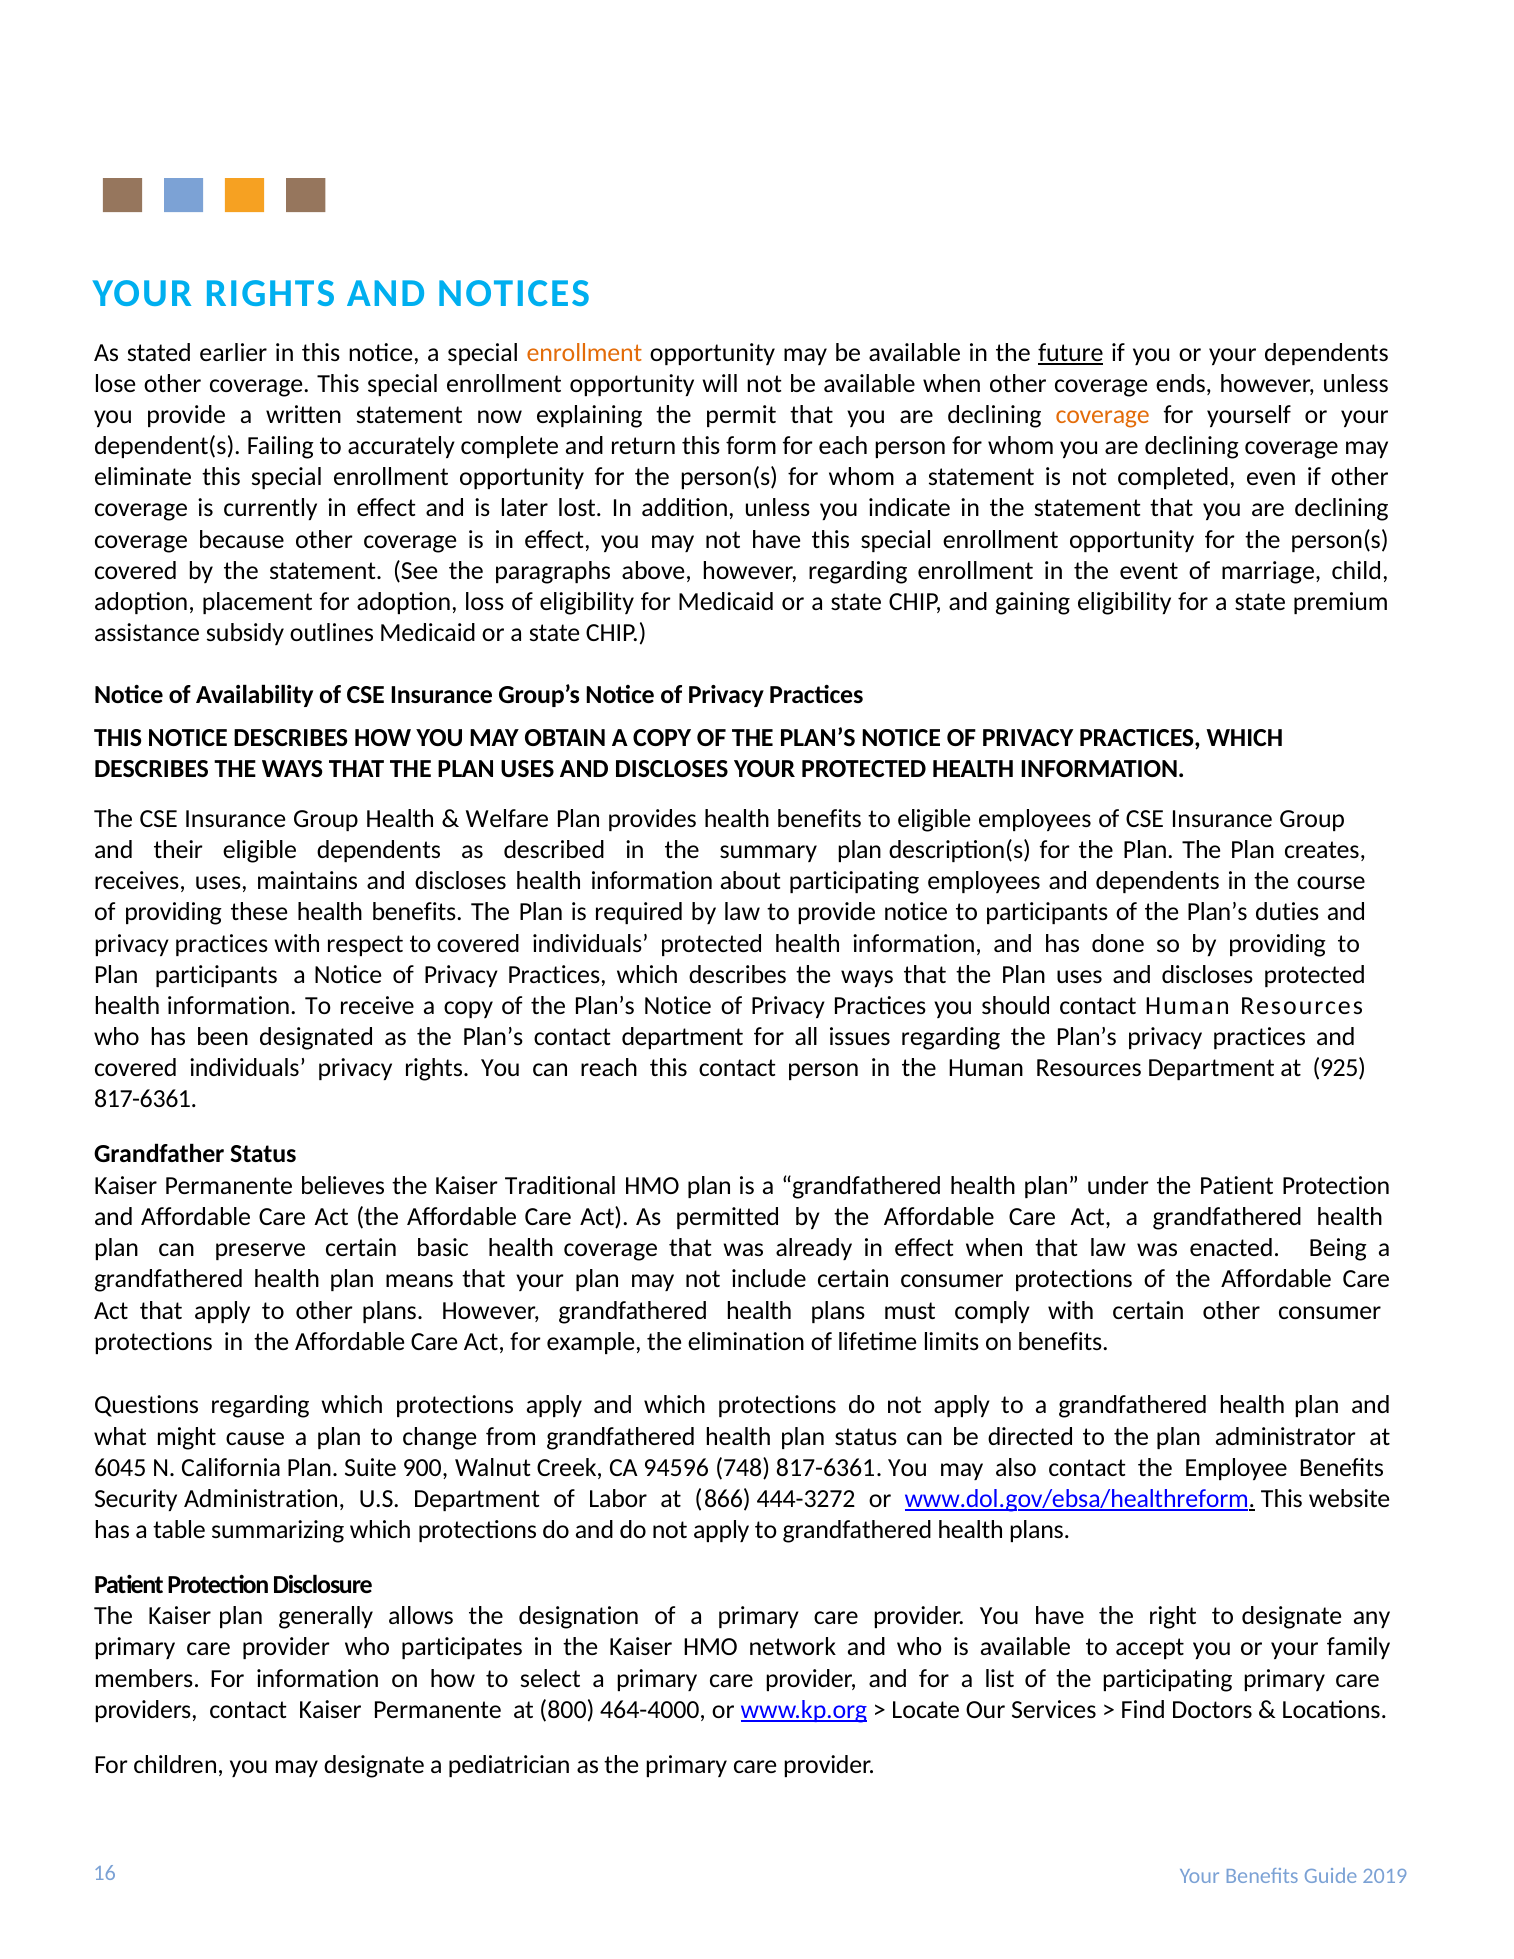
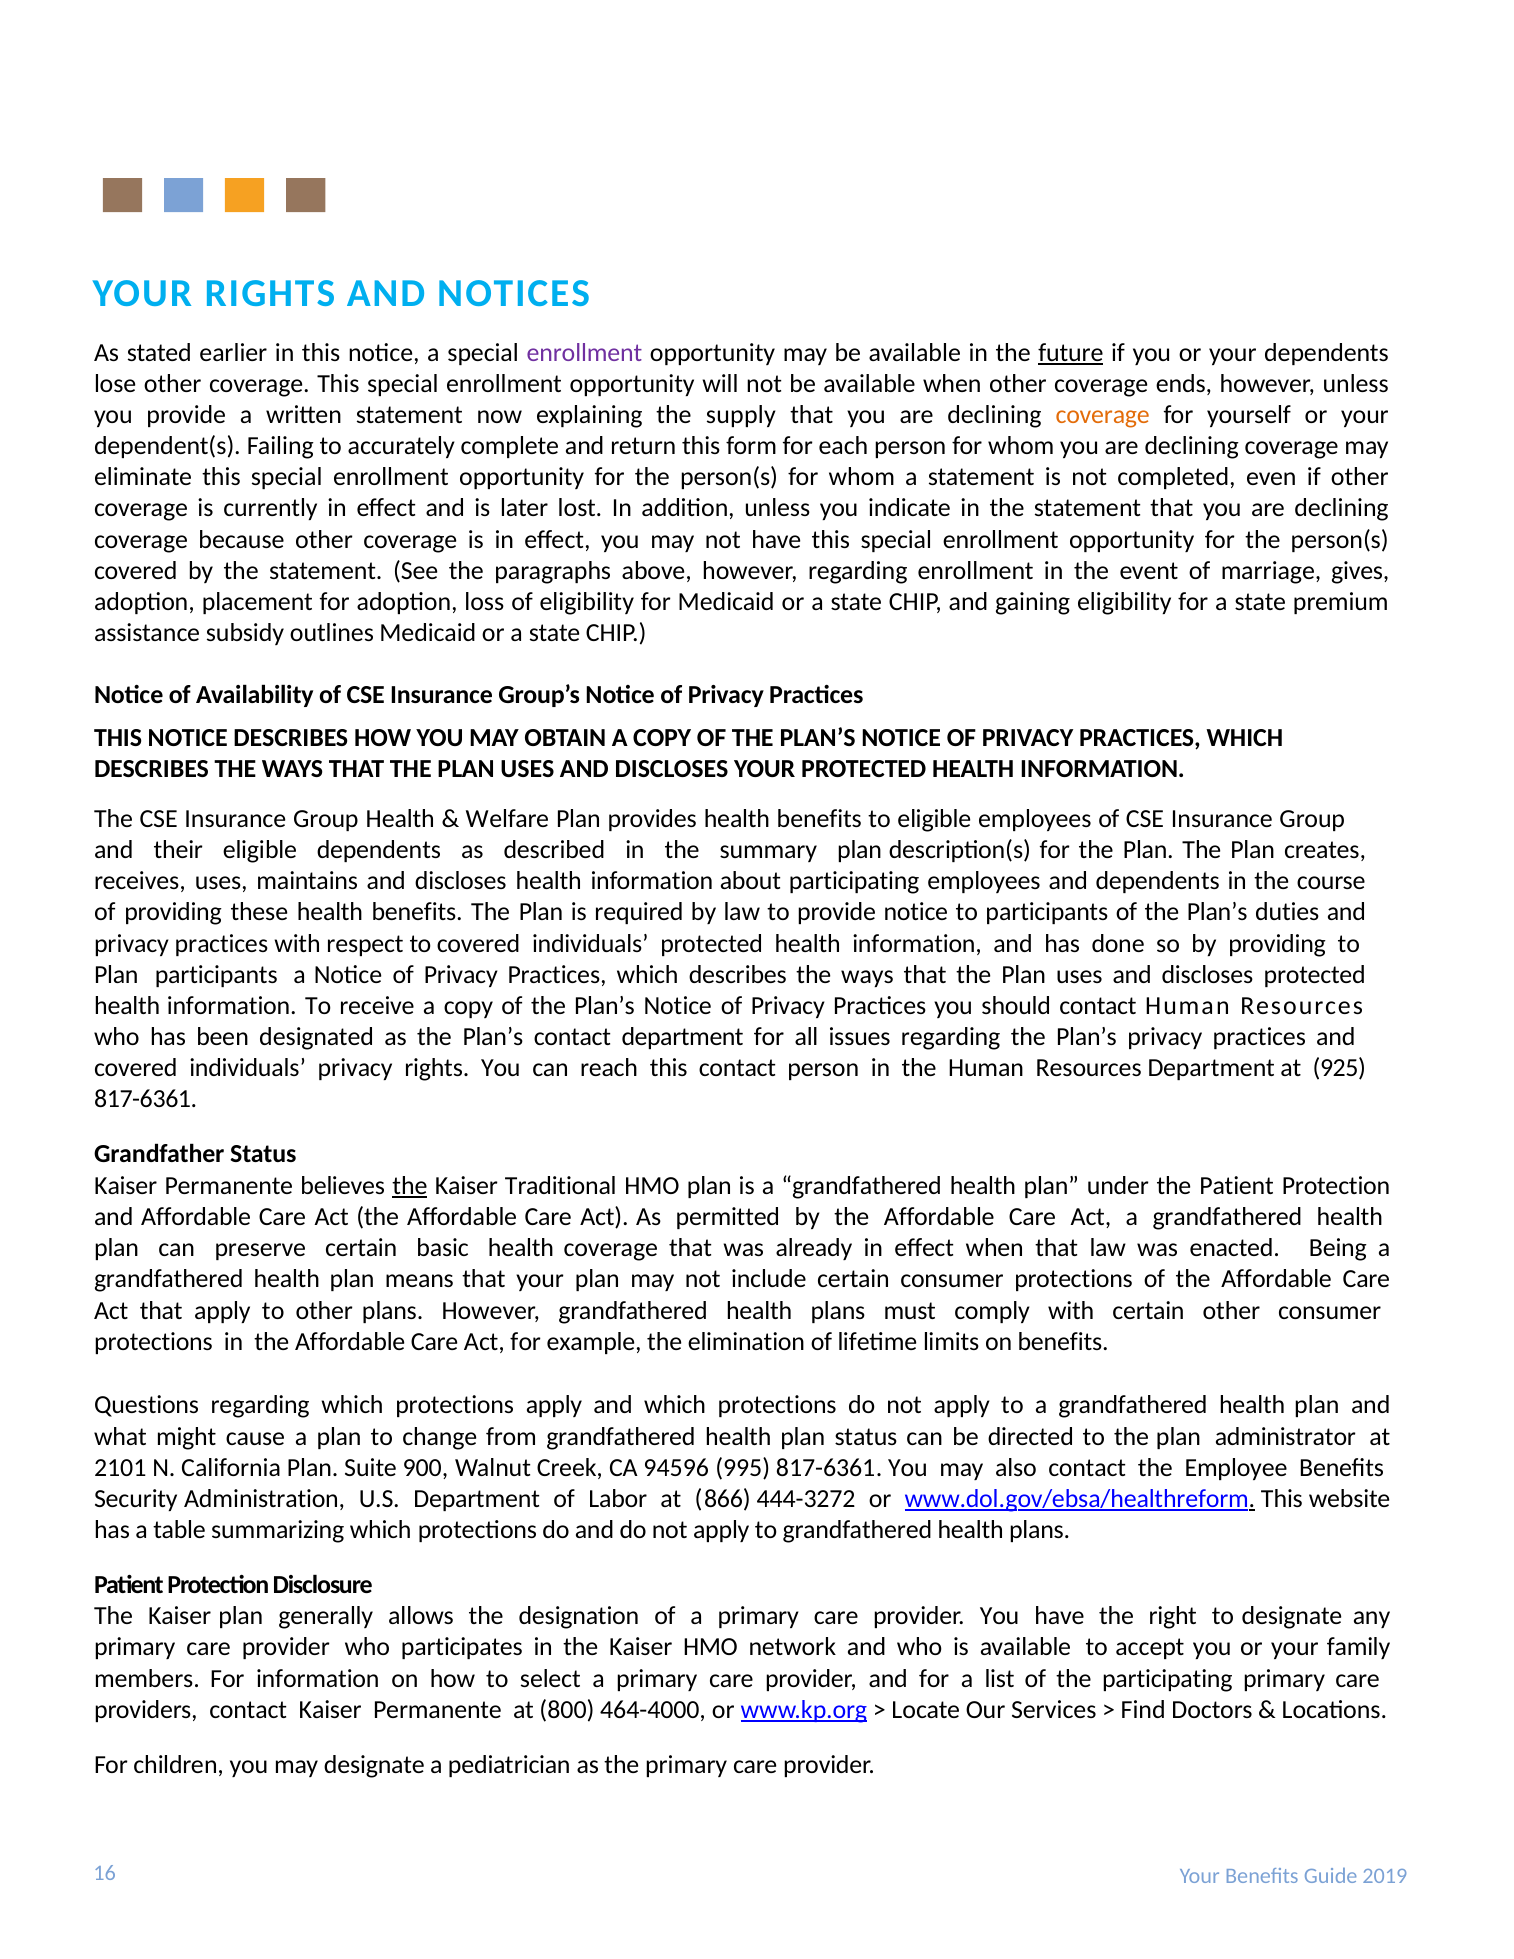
enrollment colour: orange -> purple (584, 353)
permit: permit -> supply (741, 415)
child: child -> gives (1360, 571)
the underline: none -> present (410, 1186)
6045: 6045 -> 2101 (120, 1468)
748: 748 -> 995 (743, 1468)
